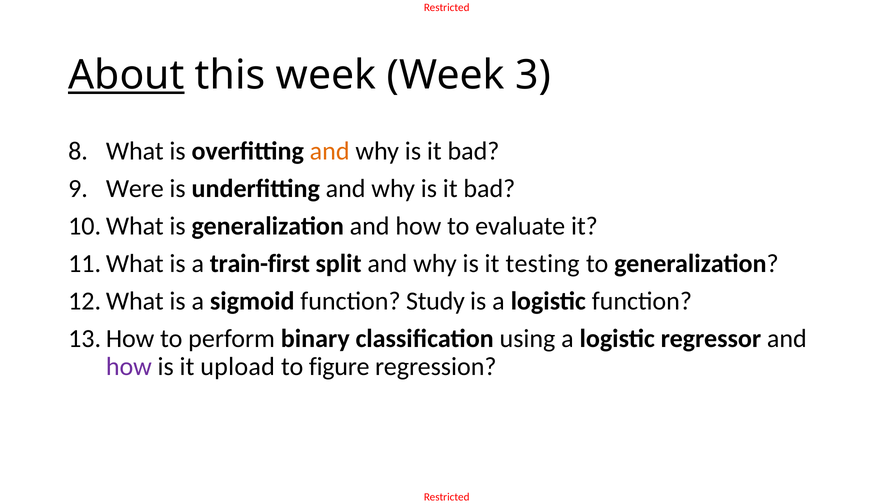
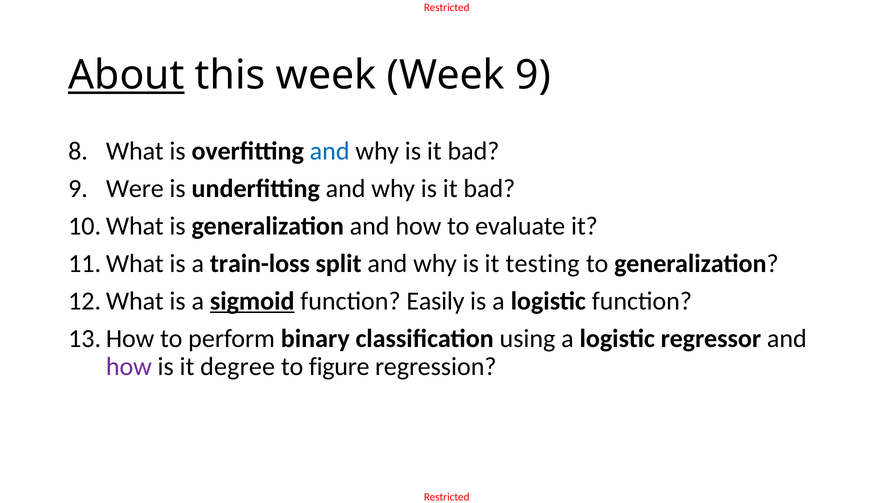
Week 3: 3 -> 9 (533, 75)
and colour: orange -> blue (330, 151)
train-first: train-first -> train-loss (260, 264)
sigmoid underline: none -> present (252, 301)
Study: Study -> Easily (435, 301)
upload: upload -> degree (238, 367)
